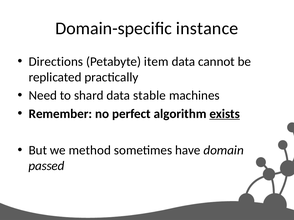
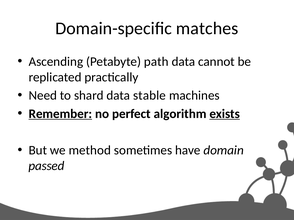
instance: instance -> matches (207, 28)
Directions: Directions -> Ascending (56, 62)
item: item -> path (156, 62)
Remember underline: none -> present (60, 114)
